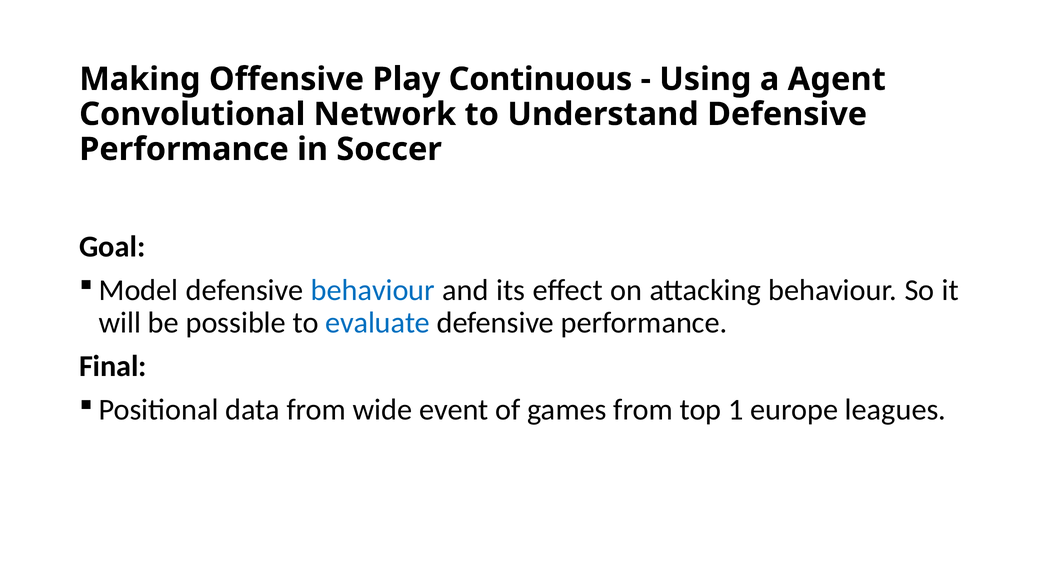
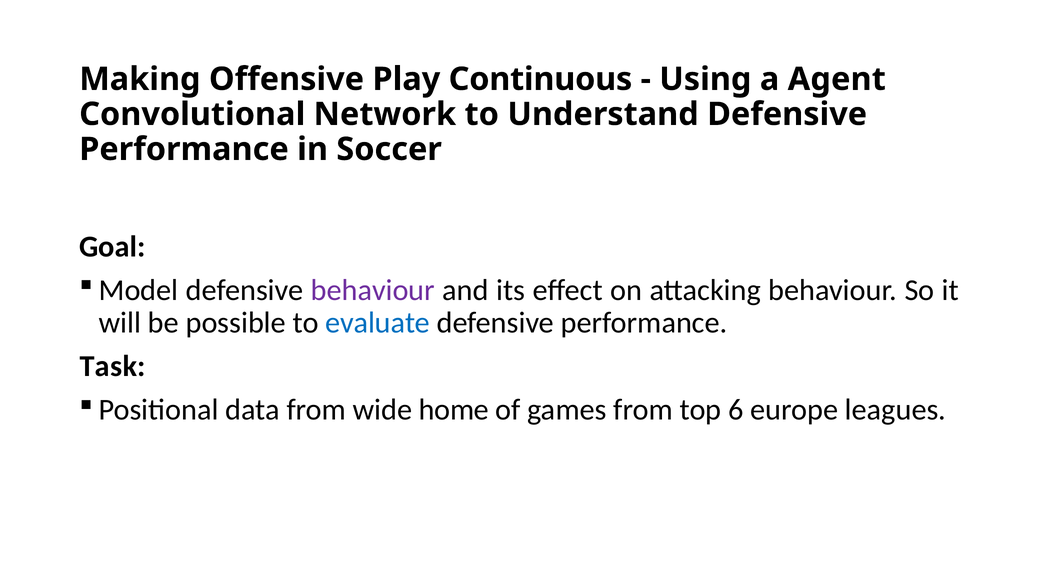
behaviour colour: blue -> purple (373, 291)
Final: Final -> Task (113, 367)
event: event -> home (454, 410)
1: 1 -> 6 (736, 410)
